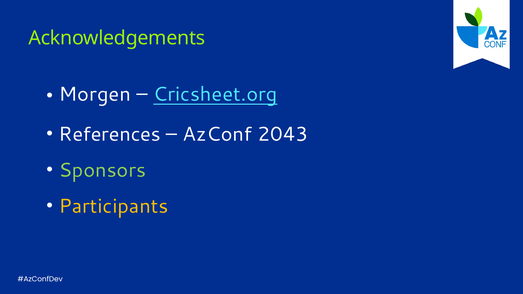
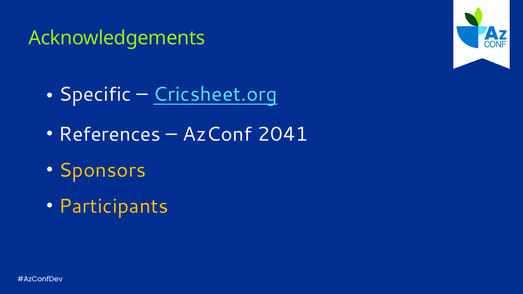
Morgen: Morgen -> Specific (95, 94)
2043: 2043 -> 2041 (283, 134)
Sponsors colour: light green -> yellow (102, 170)
